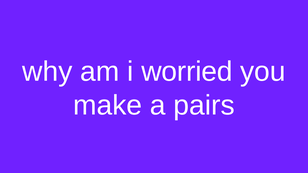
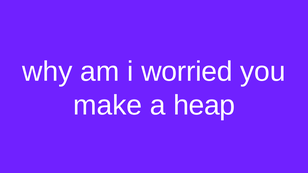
pairs: pairs -> heap (204, 106)
